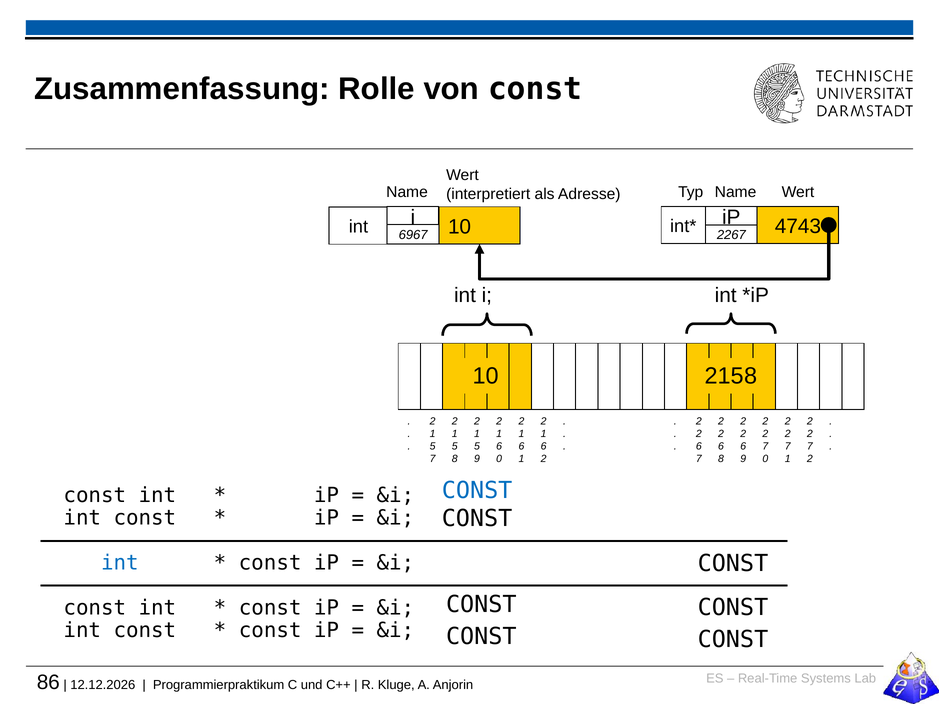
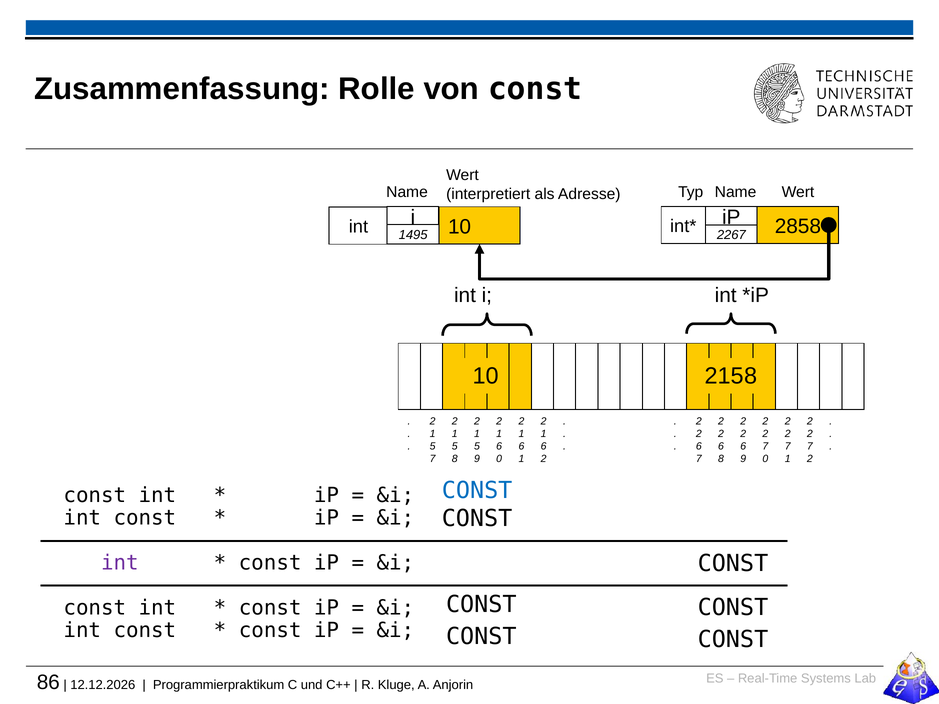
6967: 6967 -> 1495 (413, 235)
4743: 4743 -> 2858 (798, 226)
int colour: blue -> purple (120, 563)
